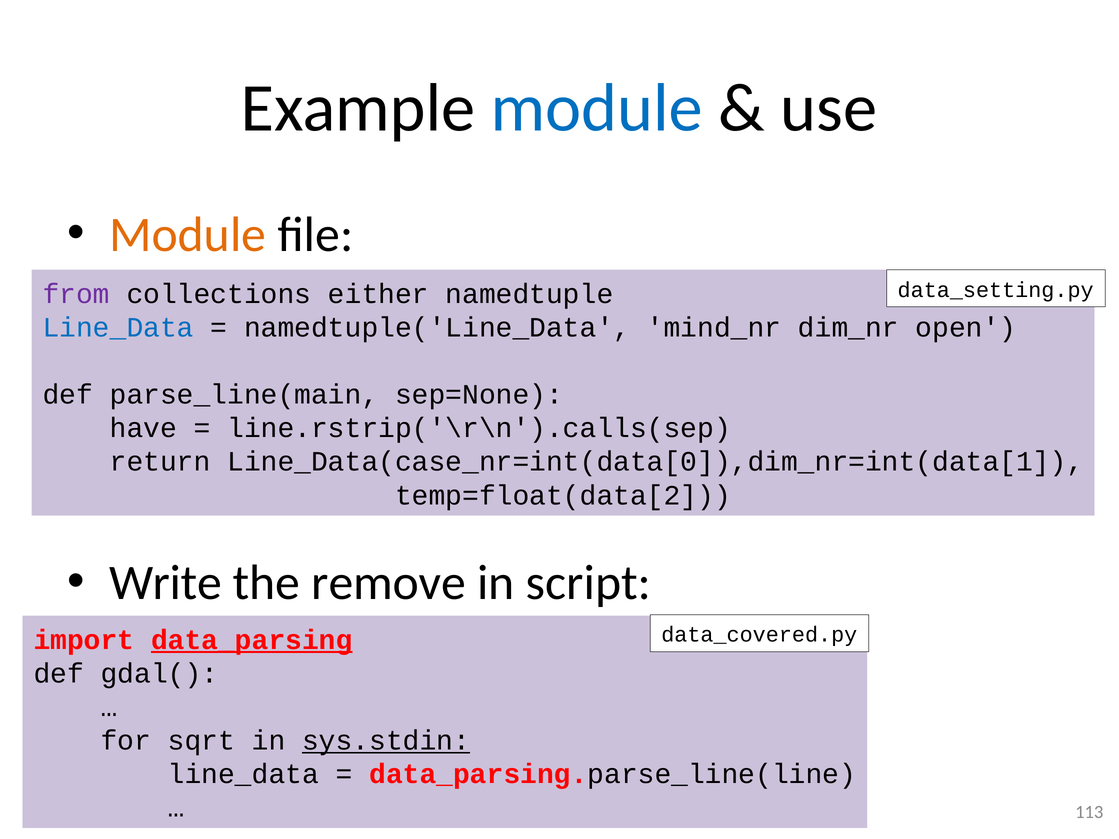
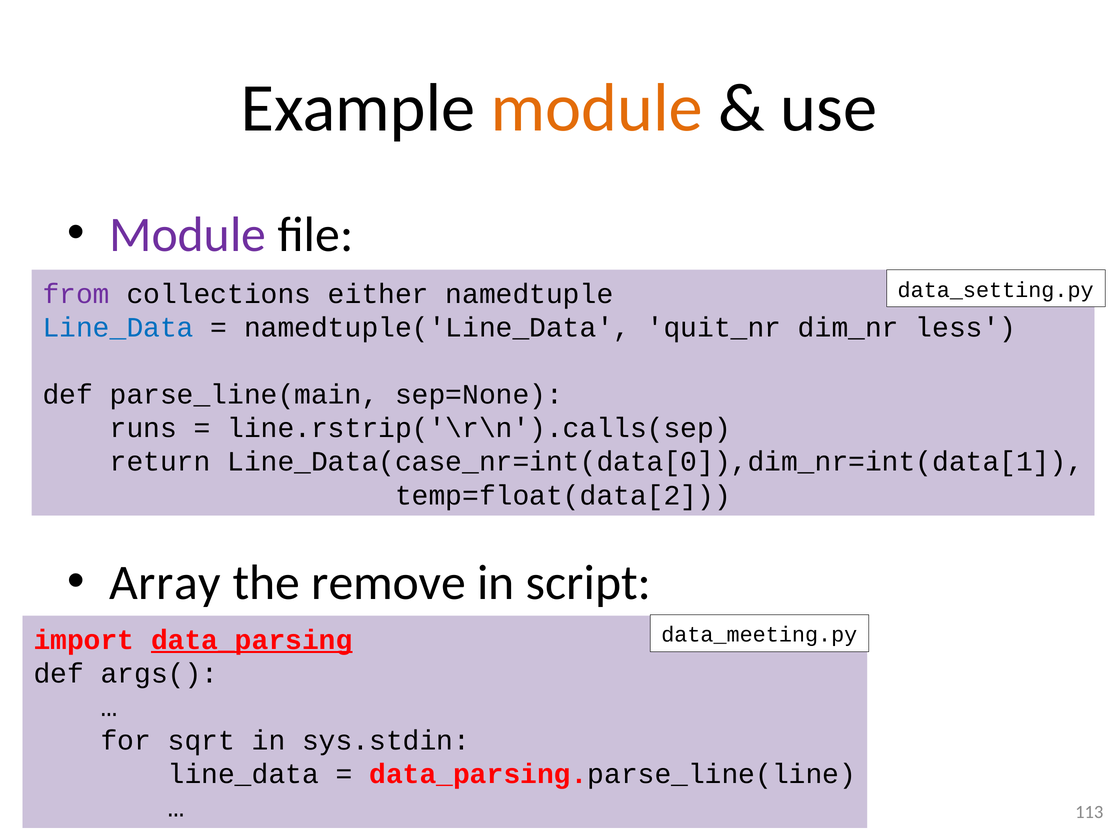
module colour: blue -> orange (597, 108)
Module colour: orange -> purple (188, 235)
mind_nr: mind_nr -> quit_nr (714, 328)
open: open -> less (966, 328)
have: have -> runs (143, 428)
Write: Write -> Array (165, 583)
data_covered.py: data_covered.py -> data_meeting.py (759, 635)
gdal(: gdal( -> args( (159, 674)
sys.stdin underline: present -> none (386, 741)
